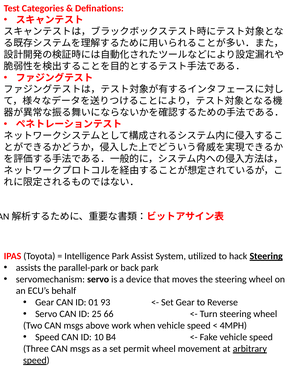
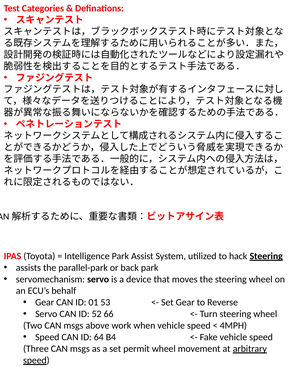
93: 93 -> 53 (105, 303)
25: 25 -> 52 (97, 315)
10: 10 -> 64 (99, 338)
